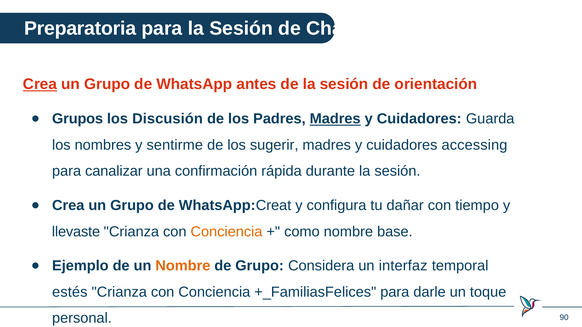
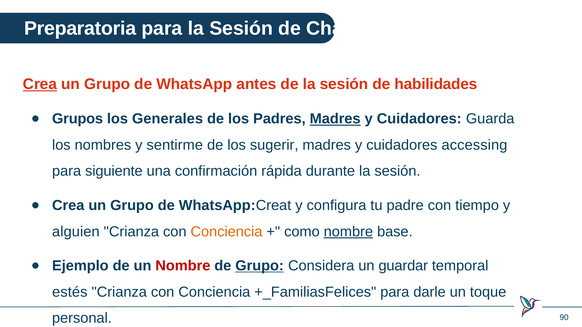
orientación: orientación -> habilidades (436, 84)
Discusión: Discusión -> Generales (168, 119)
canalizar: canalizar -> siguiente (114, 171)
dañar: dañar -> padre (405, 206)
llevaste: llevaste -> alguien (76, 232)
nombre underline: none -> present (348, 232)
Nombre colour: orange -> red (183, 266)
Grupo underline: none -> present (260, 266)
interfaz: interfaz -> guardar (403, 266)
